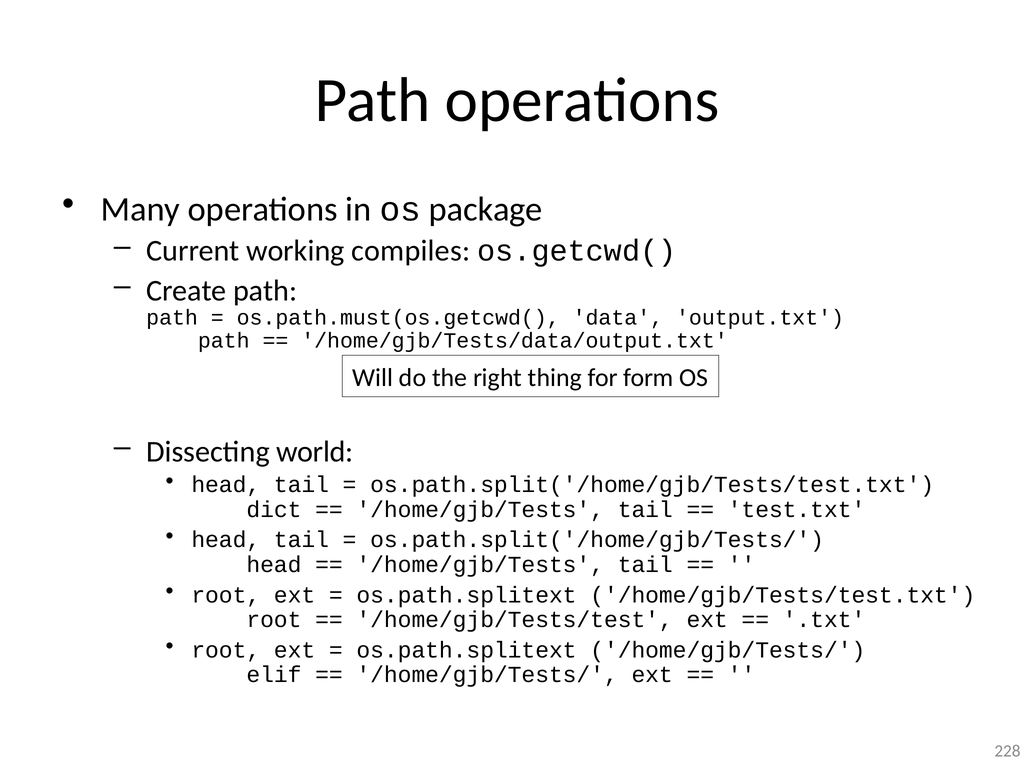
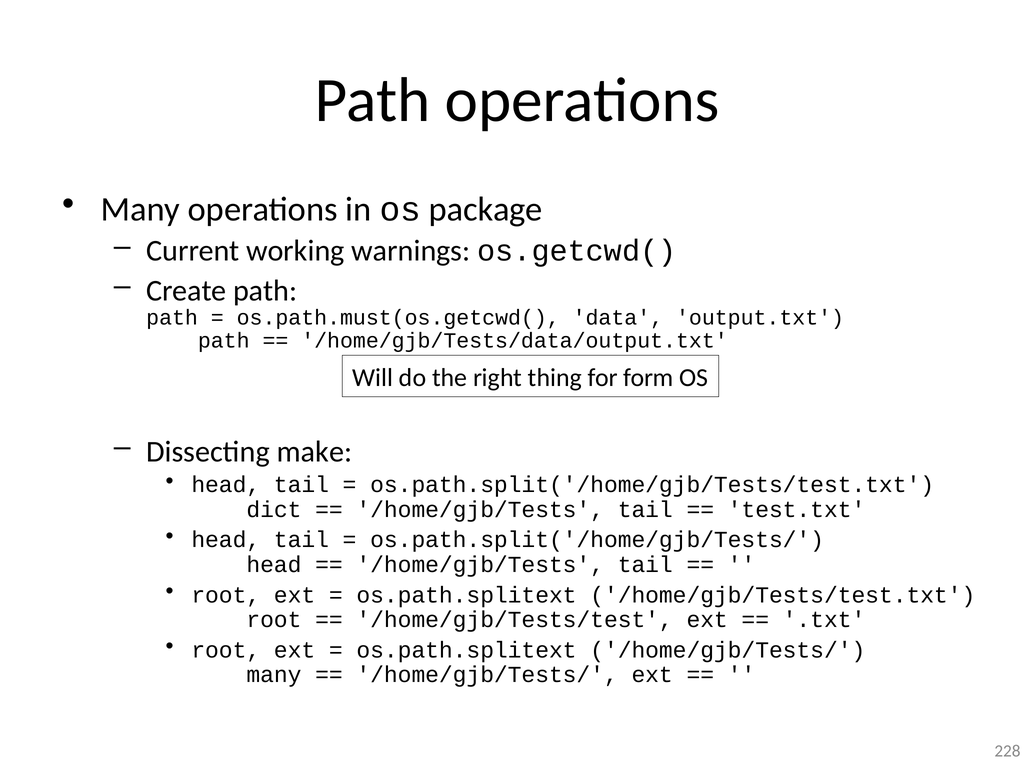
compiles: compiles -> warnings (411, 251)
world: world -> make (314, 452)
elif: elif -> many (274, 675)
